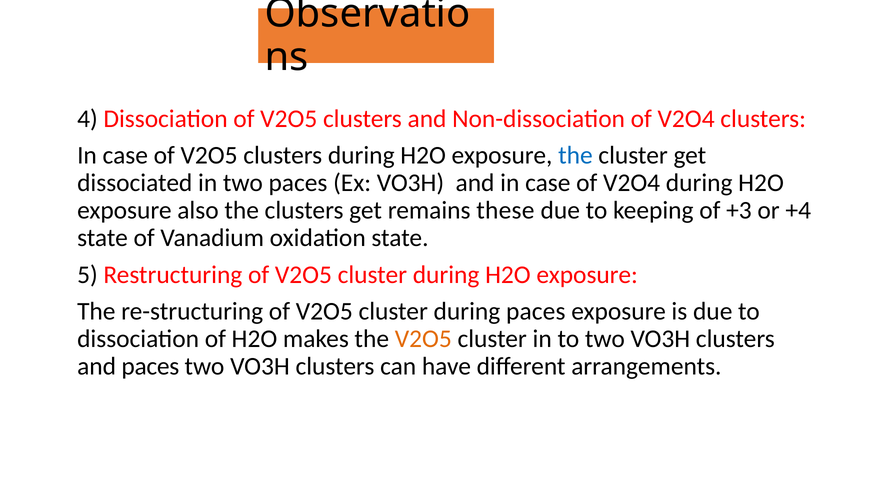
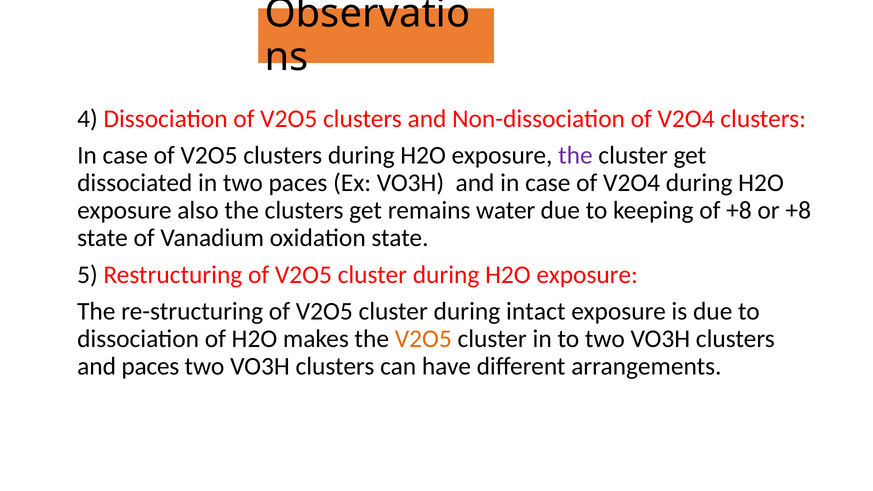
the colour: blue -> purple (575, 156)
these: these -> water (506, 211)
of +3: +3 -> +8 (739, 211)
or +4: +4 -> +8 (798, 211)
during paces: paces -> intact (536, 311)
